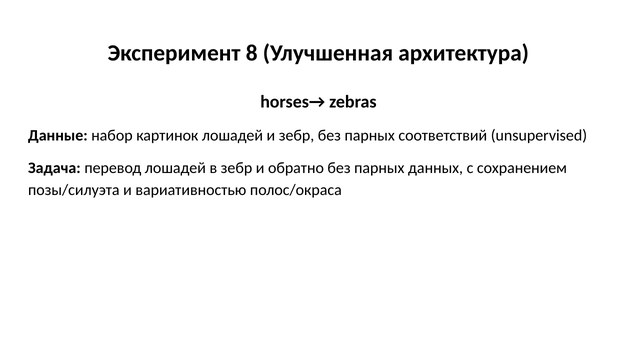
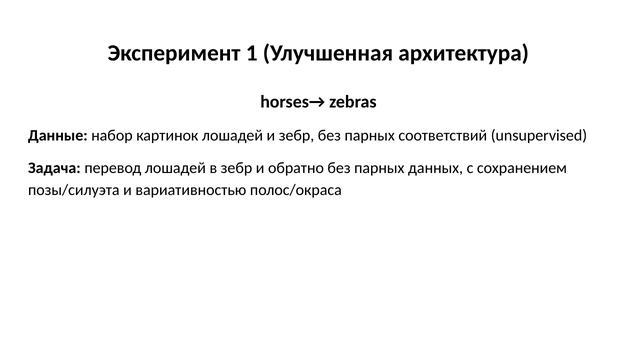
8: 8 -> 1 (252, 53)
